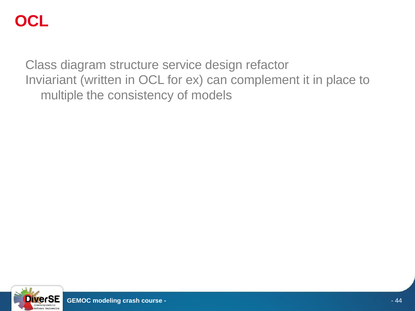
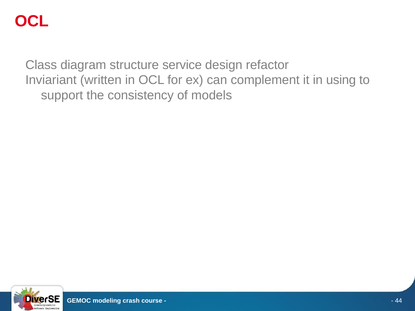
place: place -> using (341, 80)
multiple: multiple -> support (62, 95)
